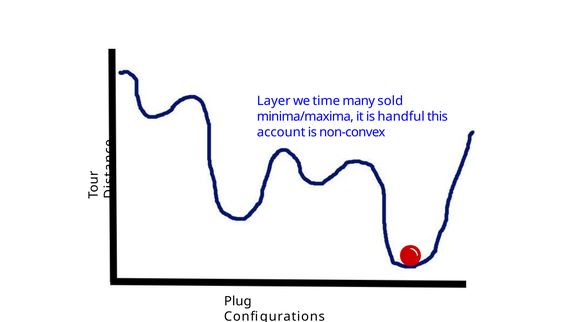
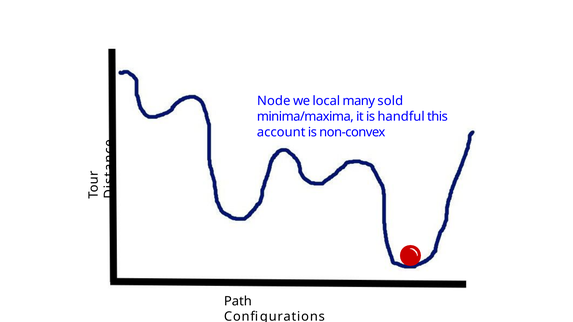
Layer: Layer -> Node (274, 101)
time: time -> local (326, 101)
Plug: Plug -> Path (238, 302)
